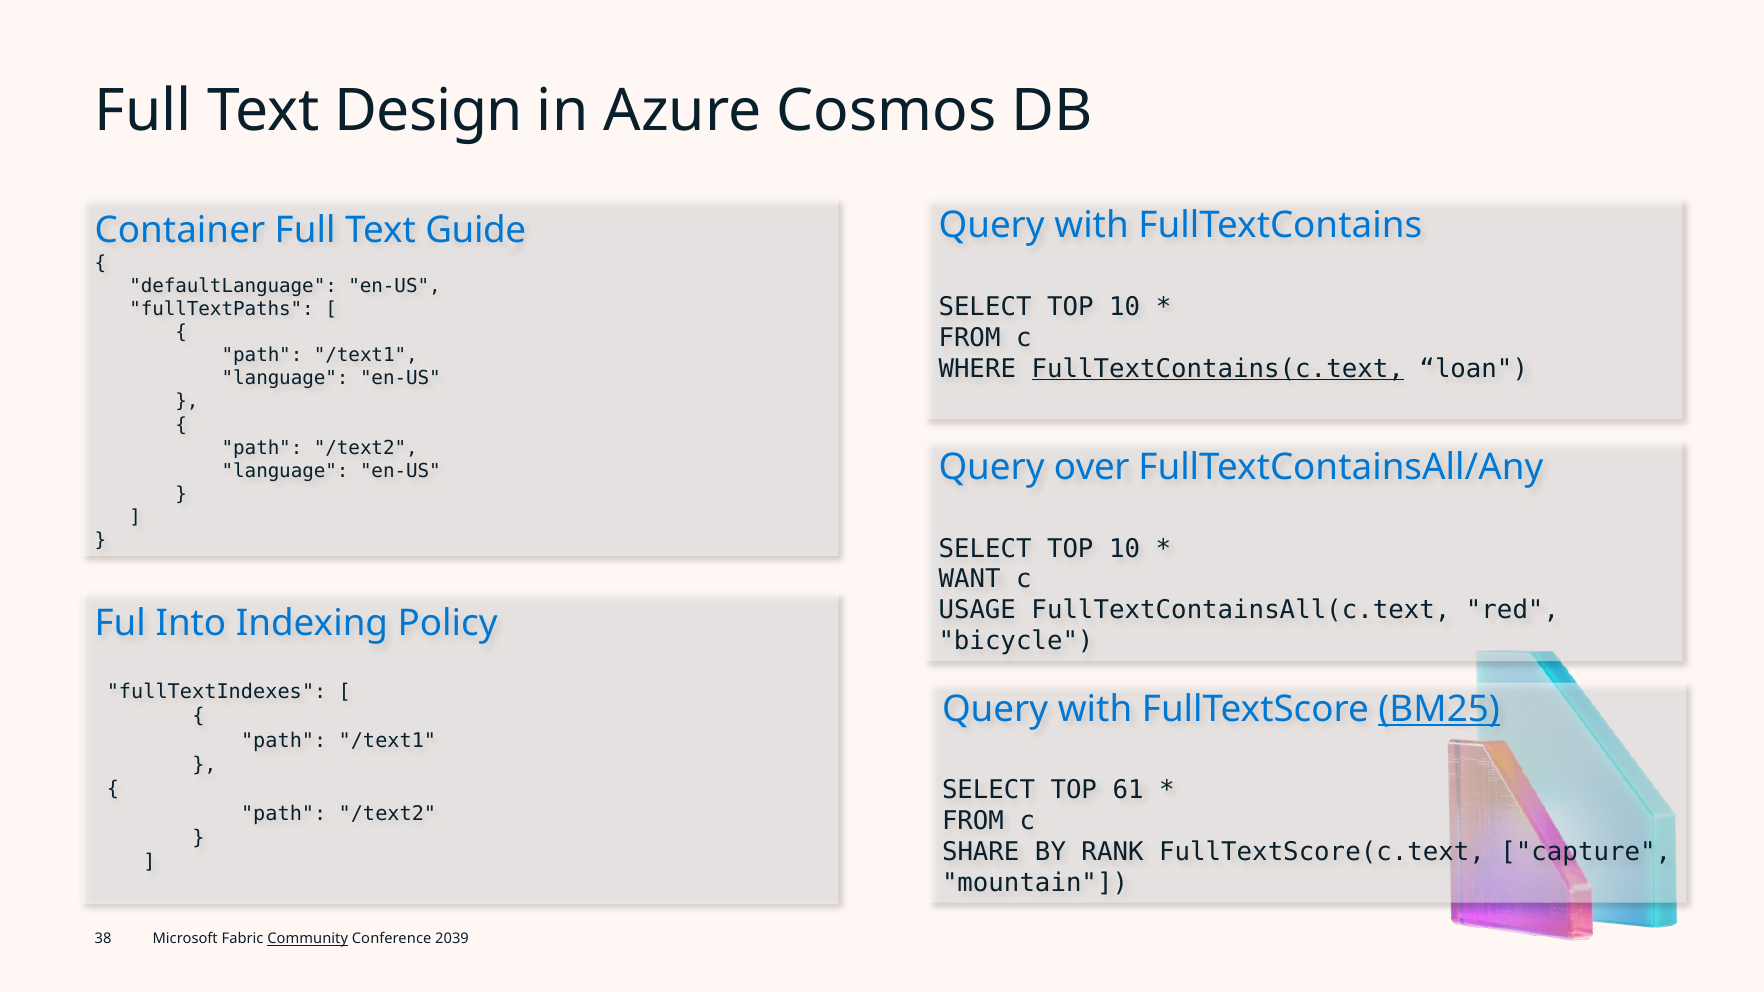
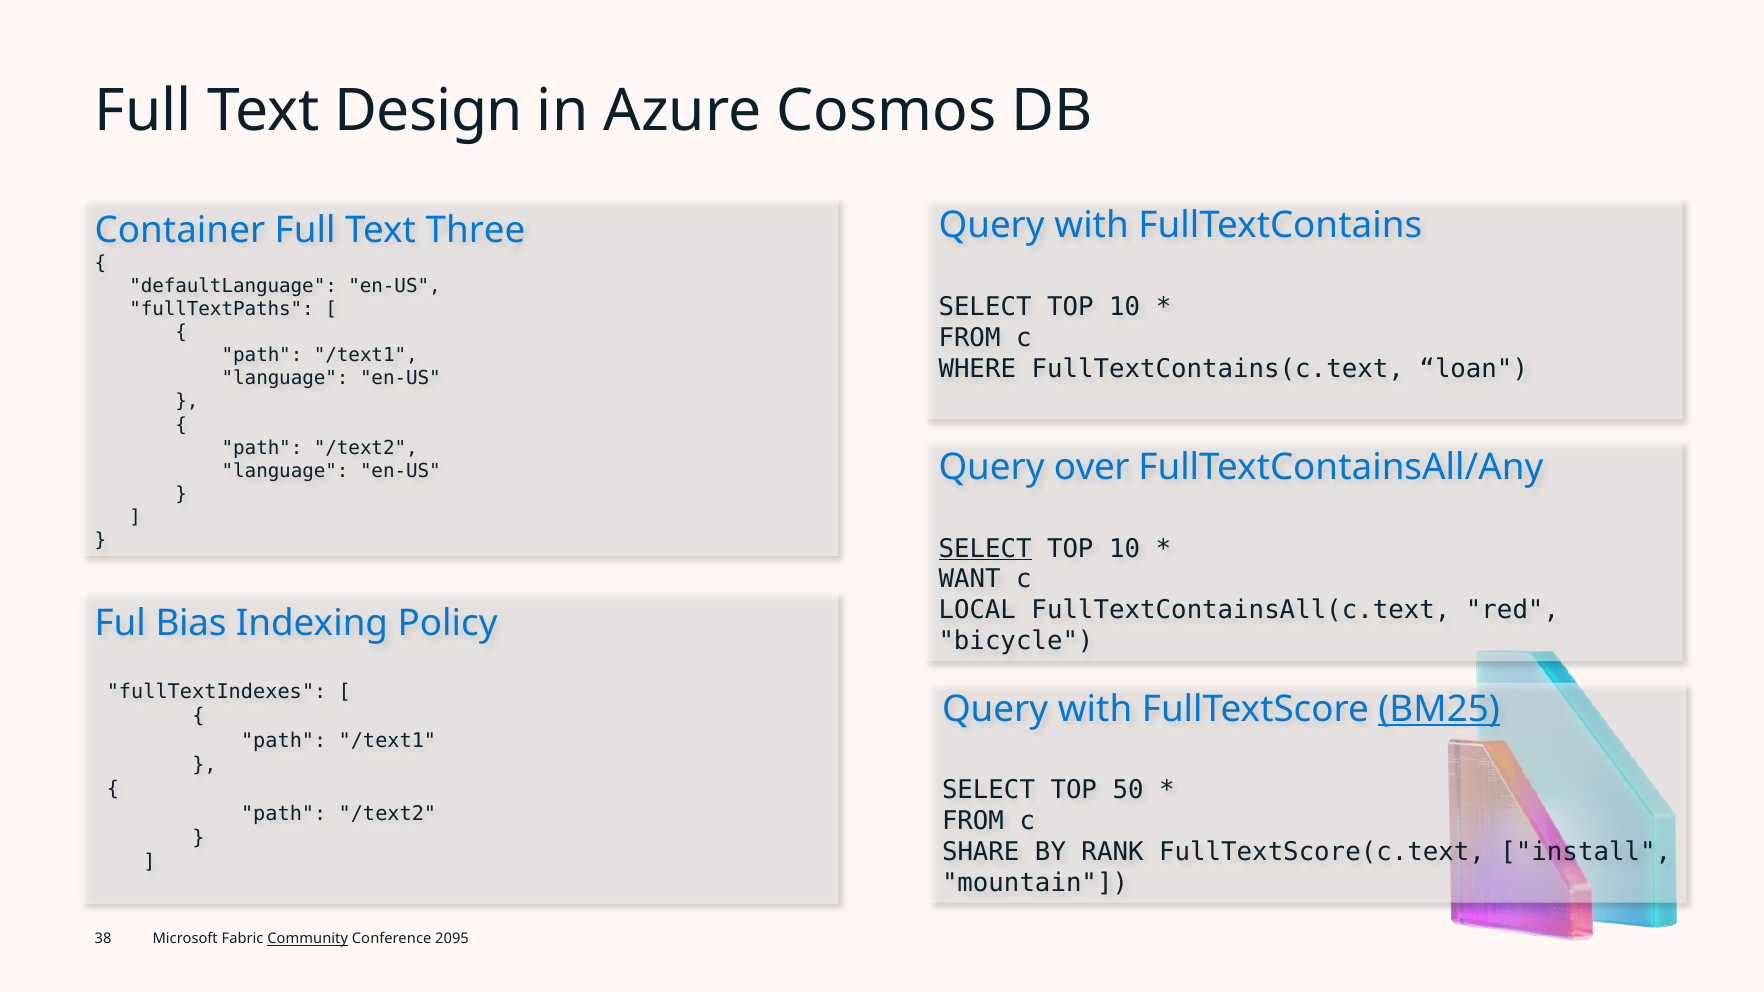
Guide: Guide -> Three (476, 231)
FullTextContains(c.text underline: present -> none (1218, 369)
SELECT underline: none -> present (985, 549)
USAGE: USAGE -> LOCAL (977, 610)
Into: Into -> Bias (191, 624)
61: 61 -> 50 (1128, 790)
capture: capture -> install (1586, 852)
2039: 2039 -> 2095 (452, 939)
